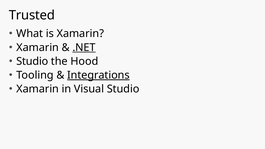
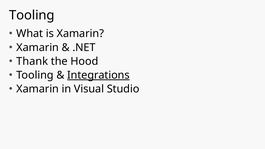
Trusted: Trusted -> Tooling (32, 15)
.NET underline: present -> none (84, 47)
Studio: Studio -> Thank (32, 61)
